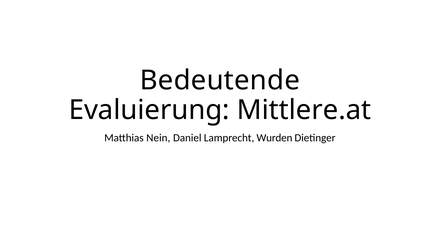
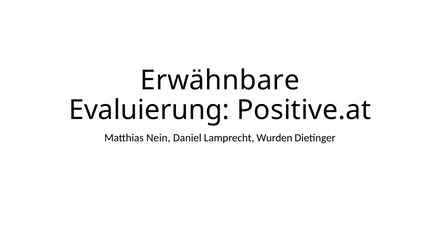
Bedeutende: Bedeutende -> Erwähnbare (220, 80)
Mittlere.at: Mittlere.at -> Positive.at (304, 110)
